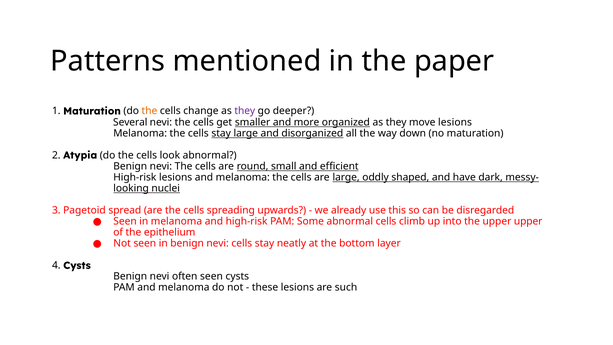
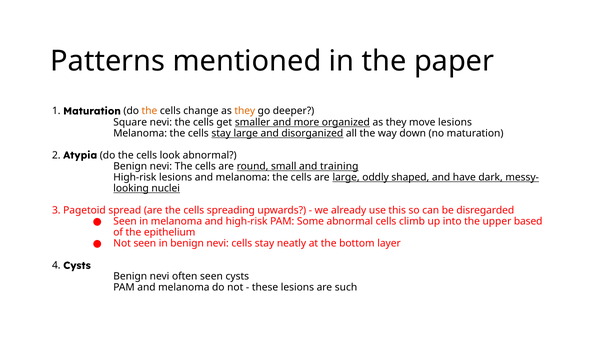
they colour: purple -> orange (245, 111)
Several: Several -> Square (130, 122)
efficient: efficient -> training (339, 166)
upper upper: upper -> based (528, 221)
